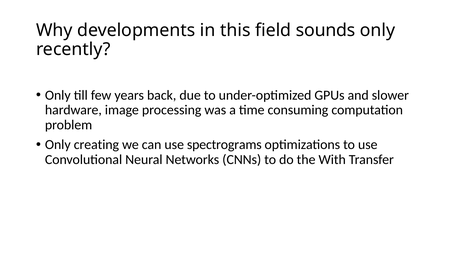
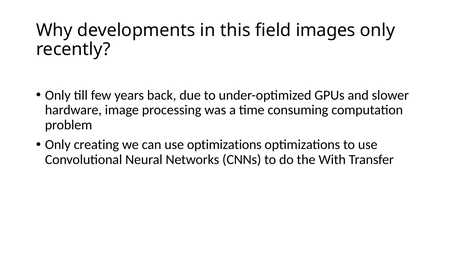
sounds: sounds -> images (326, 30)
use spectrograms: spectrograms -> optimizations (224, 145)
